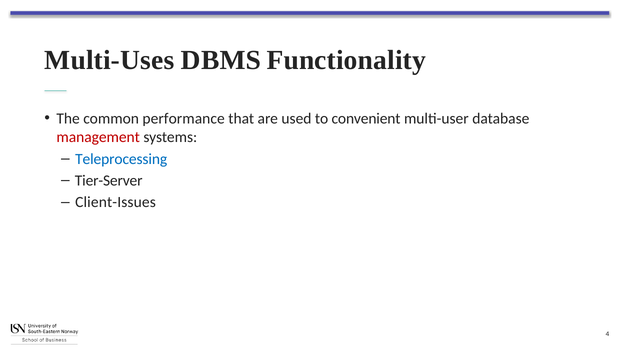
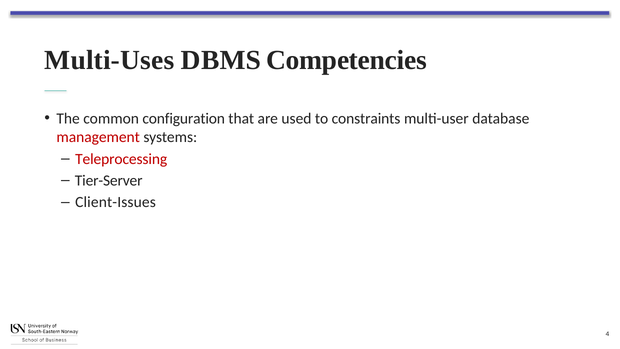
Functionality: Functionality -> Competencies (347, 60)
performance: performance -> configuration (184, 119)
convenient: convenient -> constraints (366, 119)
Teleprocessing colour: blue -> red (121, 159)
